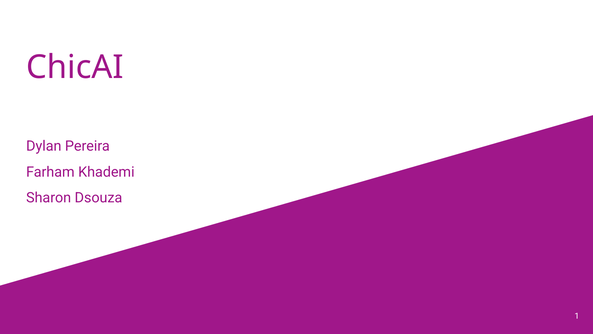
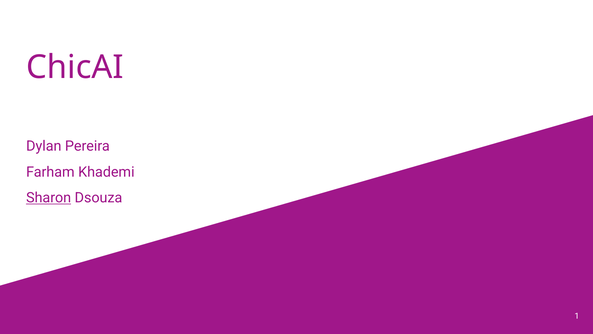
Sharon underline: none -> present (49, 198)
